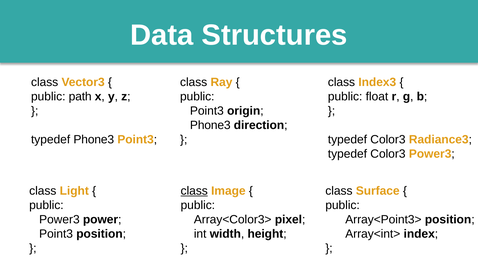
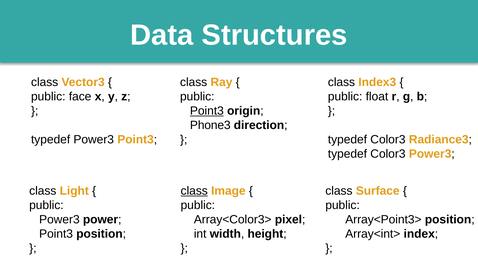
path: path -> face (80, 96)
Point3 underline: none -> present (207, 111)
typedef Phone3: Phone3 -> Power3 (94, 139)
